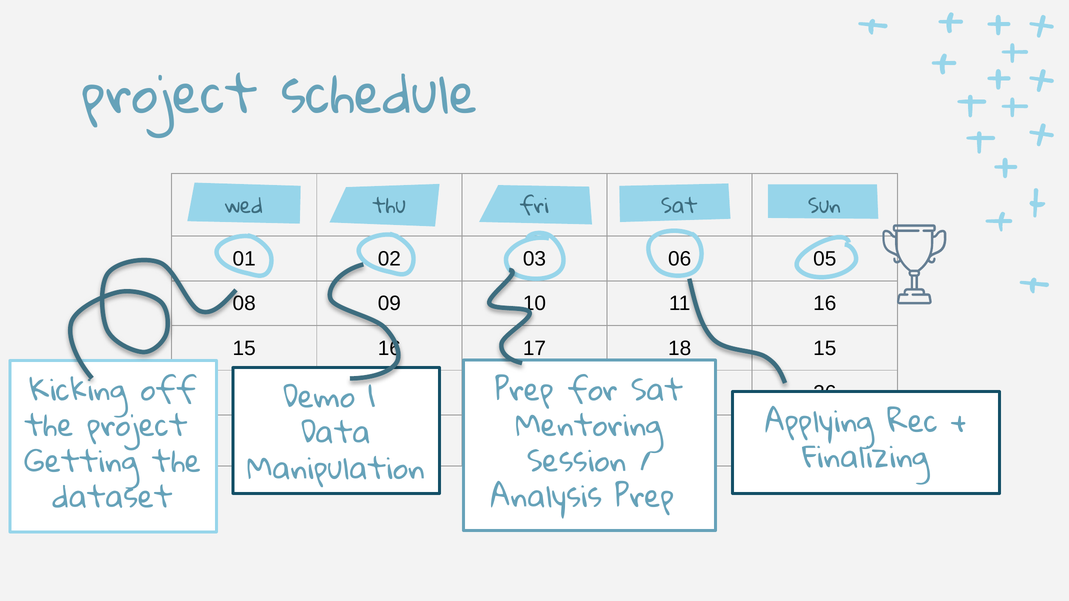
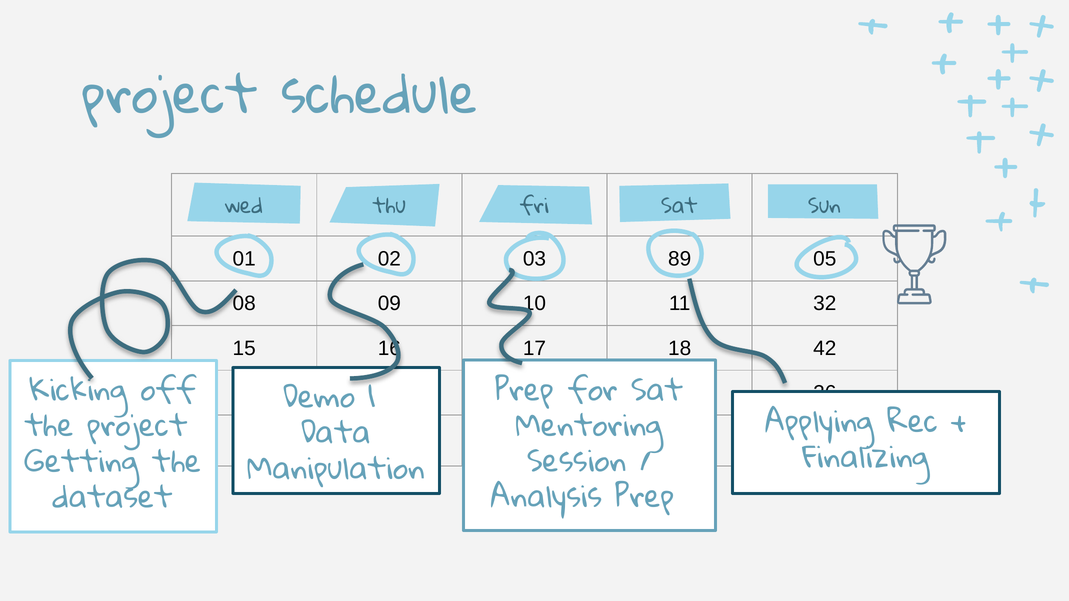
06: 06 -> 89 (680, 259)
16: 16 -> 32 (825, 304)
15: 15 -> 42 (825, 348)
